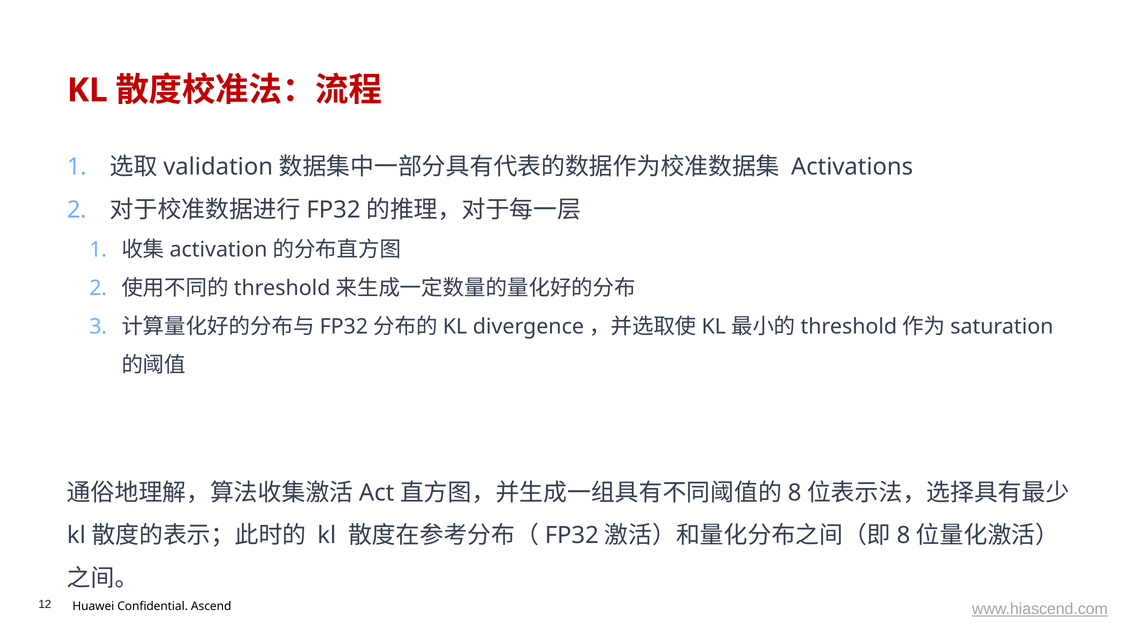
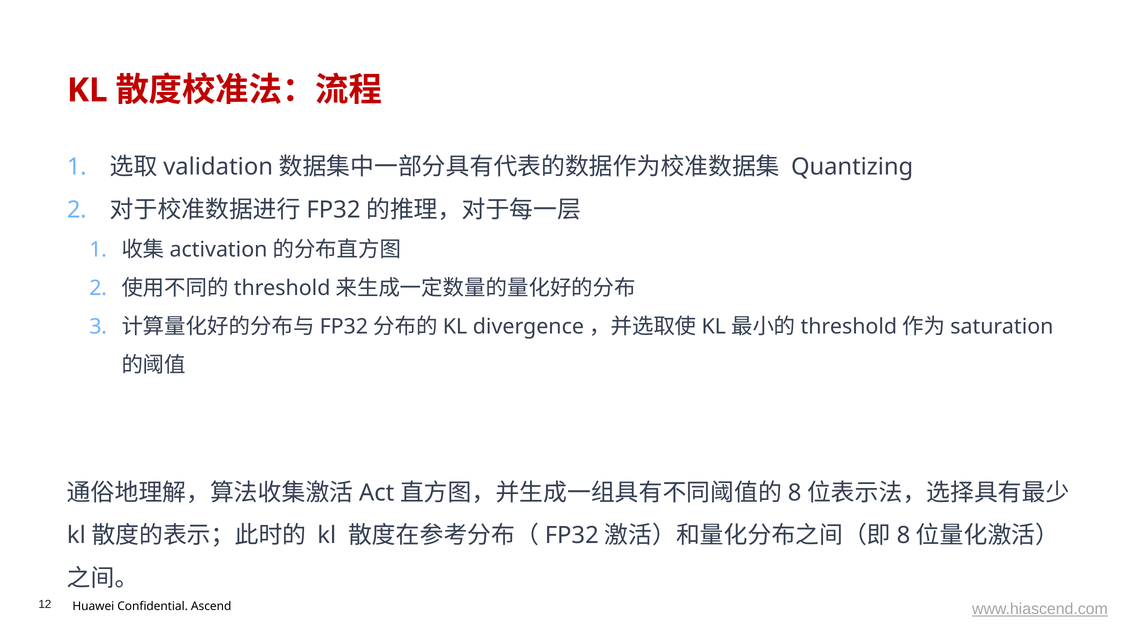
Activations: Activations -> Quantizing (852, 167)
